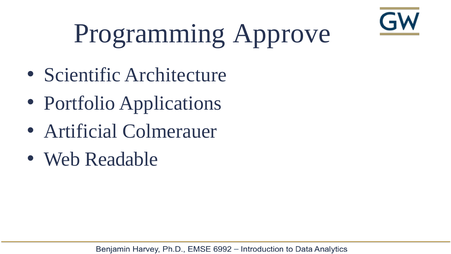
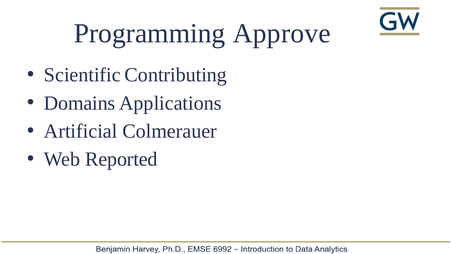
Architecture: Architecture -> Contributing (176, 75)
Portfolio: Portfolio -> Domains (80, 103)
Readable: Readable -> Reported (121, 159)
